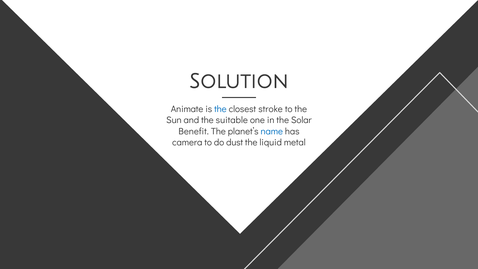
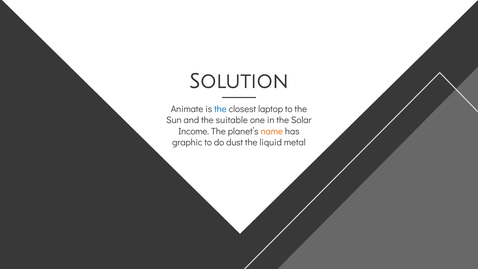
stroke: stroke -> laptop (271, 109)
Benefit: Benefit -> Income (194, 131)
name colour: blue -> orange (272, 131)
camera: camera -> graphic (187, 142)
